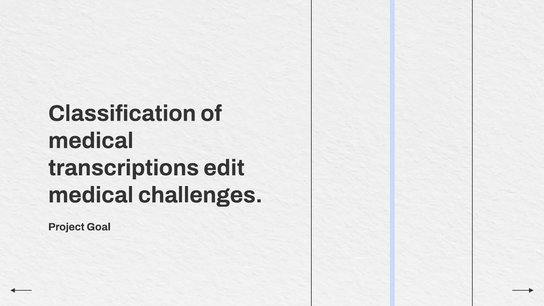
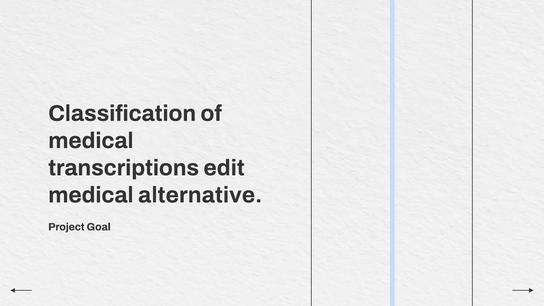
challenges: challenges -> alternative (200, 195)
